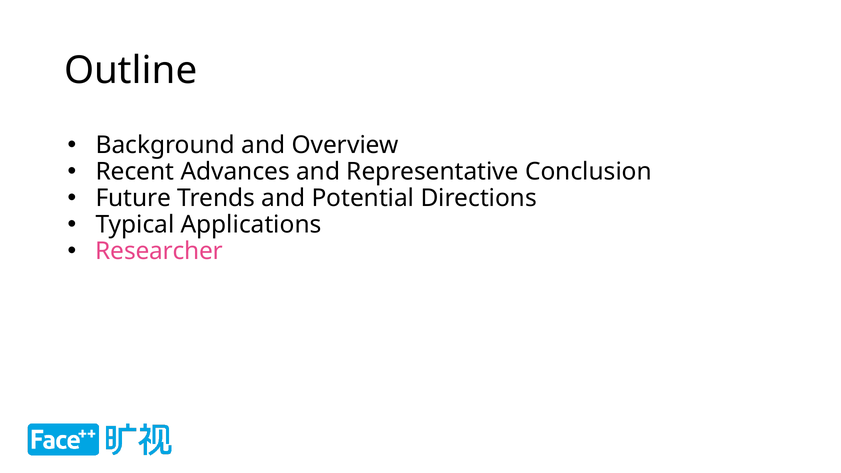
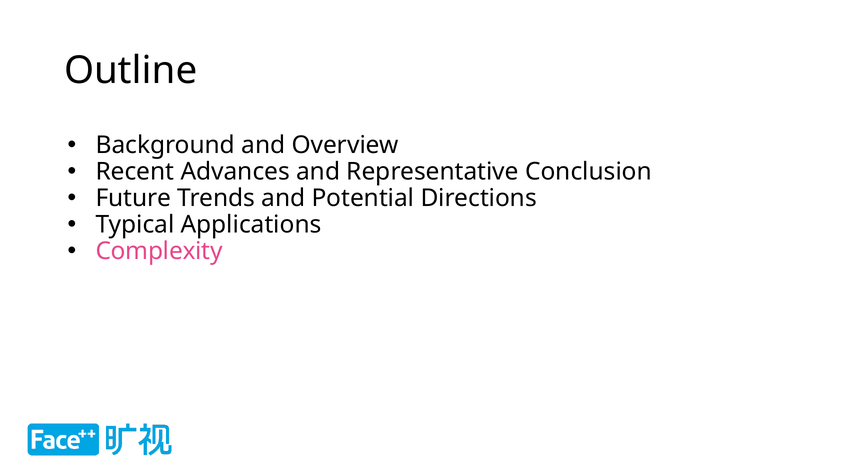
Researcher: Researcher -> Complexity (159, 251)
